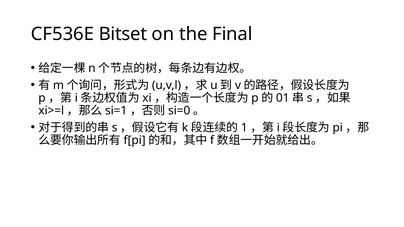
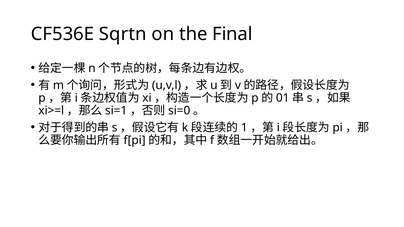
Bitset: Bitset -> Sqrtn (123, 34)
